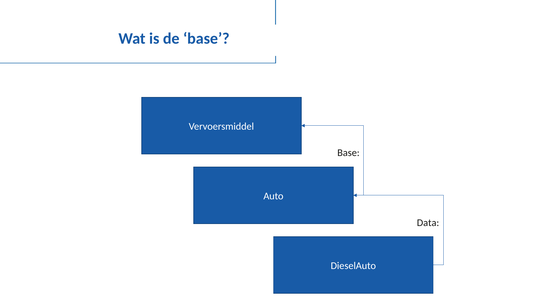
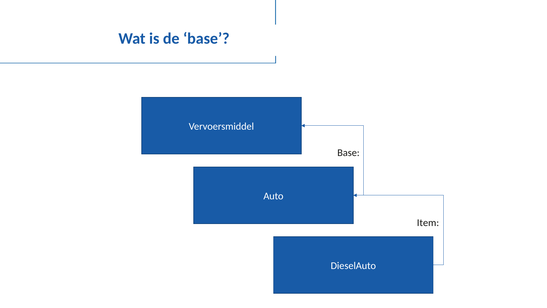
Data: Data -> Item (428, 223)
